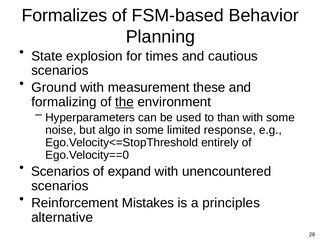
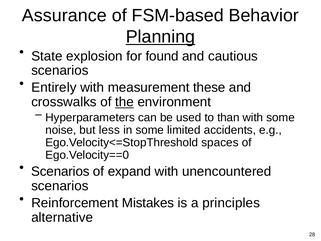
Formalizes: Formalizes -> Assurance (64, 15)
Planning underline: none -> present (160, 37)
times: times -> found (162, 56)
Ground: Ground -> Entirely (54, 87)
formalizing: formalizing -> crosswalks (64, 102)
algo: algo -> less (109, 130)
response: response -> accidents (230, 130)
entirely: entirely -> spaces (220, 142)
